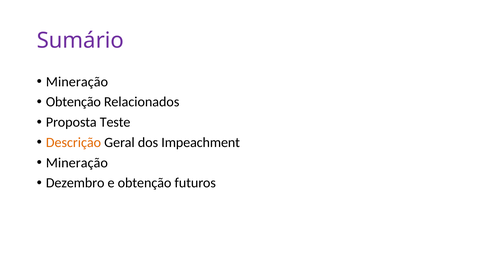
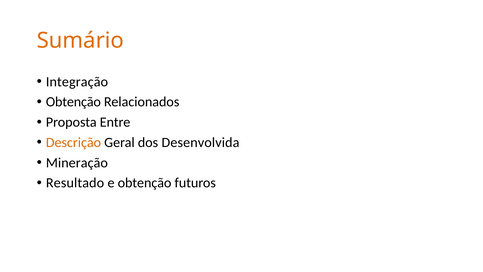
Sumário colour: purple -> orange (80, 41)
Mineração: Mineração -> Integração (77, 82)
Teste: Teste -> Entre (115, 122)
Impeachment: Impeachment -> Desenvolvida (200, 142)
Dezembro: Dezembro -> Resultado (75, 183)
